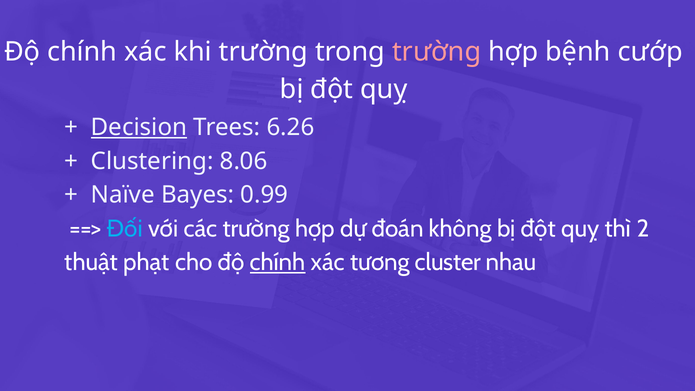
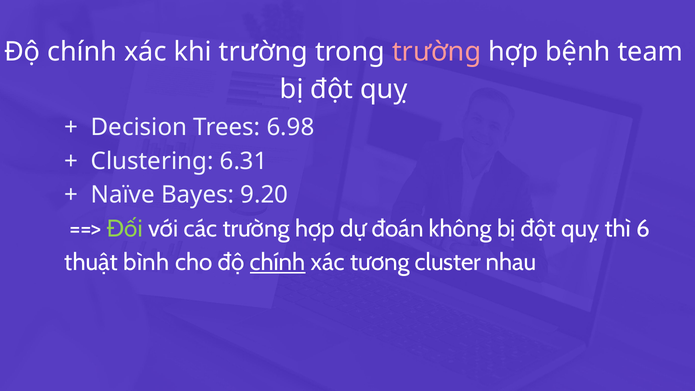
cướp: cướp -> team (650, 52)
Decision underline: present -> none (139, 127)
6.26: 6.26 -> 6.98 (291, 127)
8.06: 8.06 -> 6.31 (244, 161)
0.99: 0.99 -> 9.20 (264, 195)
Đối colour: light blue -> light green (125, 229)
2: 2 -> 6 (643, 229)
phạt: phạt -> bình (146, 262)
